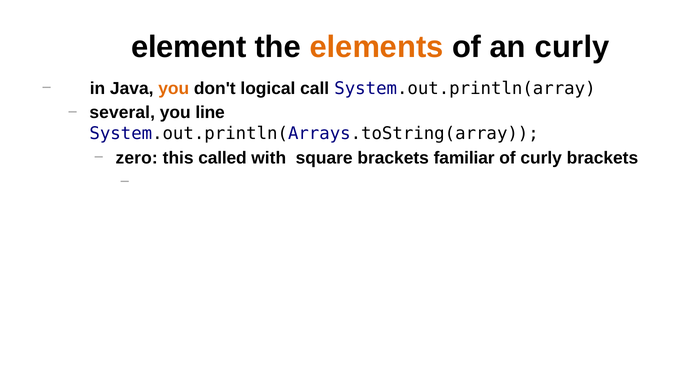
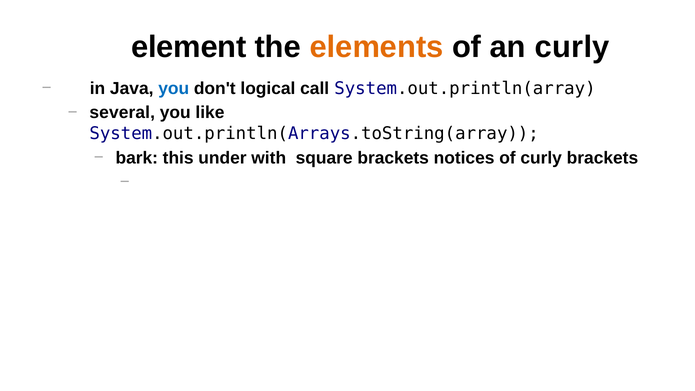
you colour: orange -> blue (174, 88)
line: line -> like (210, 113)
zero: zero -> bark (137, 158)
called: called -> under (222, 158)
familiar: familiar -> notices (464, 158)
